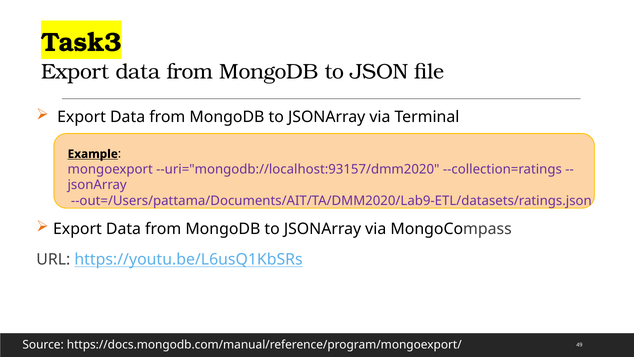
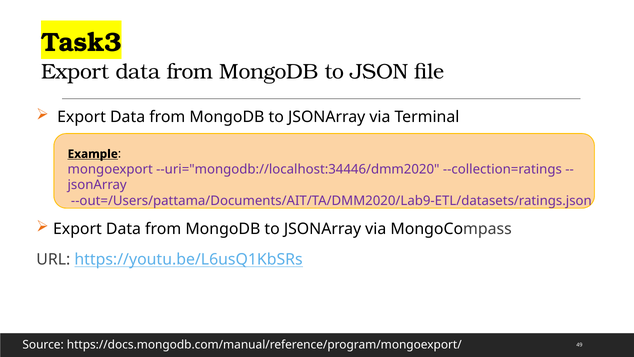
--uri="mongodb://localhost:93157/dmm2020: --uri="mongodb://localhost:93157/dmm2020 -> --uri="mongodb://localhost:34446/dmm2020 (298, 169)
